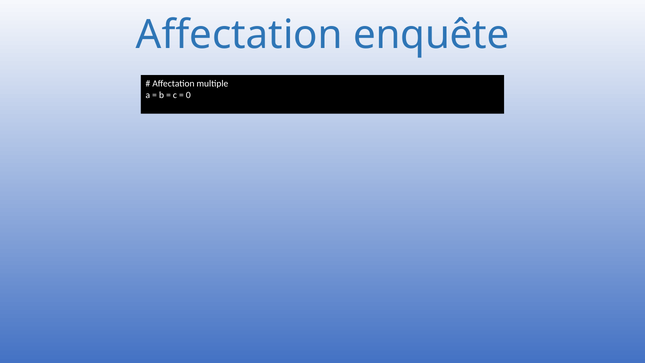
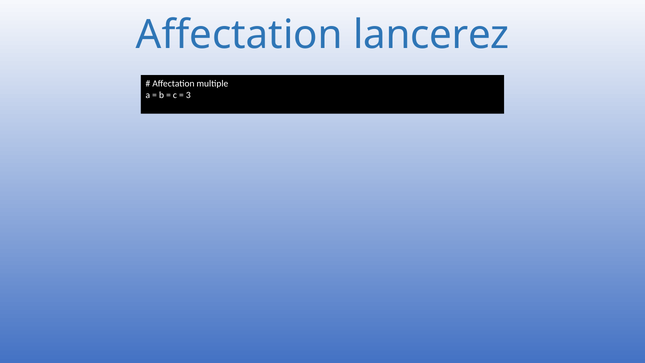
enquête: enquête -> lancerez (431, 35)
0: 0 -> 3 (188, 95)
